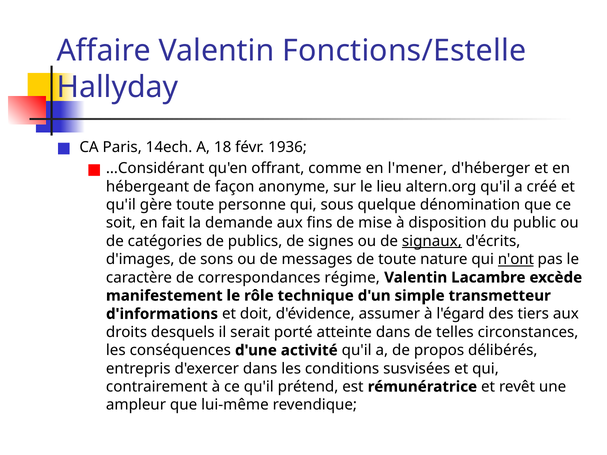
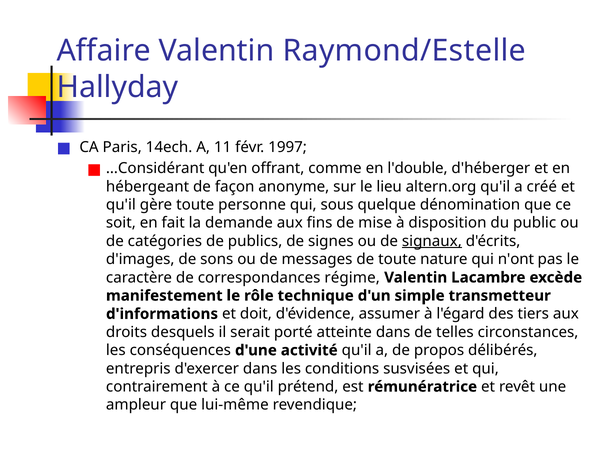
Fonctions/Estelle: Fonctions/Estelle -> Raymond/Estelle (404, 51)
18: 18 -> 11 (223, 147)
1936: 1936 -> 1997 (288, 147)
l'mener: l'mener -> l'double (418, 168)
n'ont underline: present -> none (516, 259)
